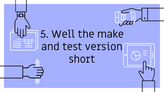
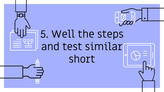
make: make -> steps (110, 34)
version: version -> similar (104, 47)
